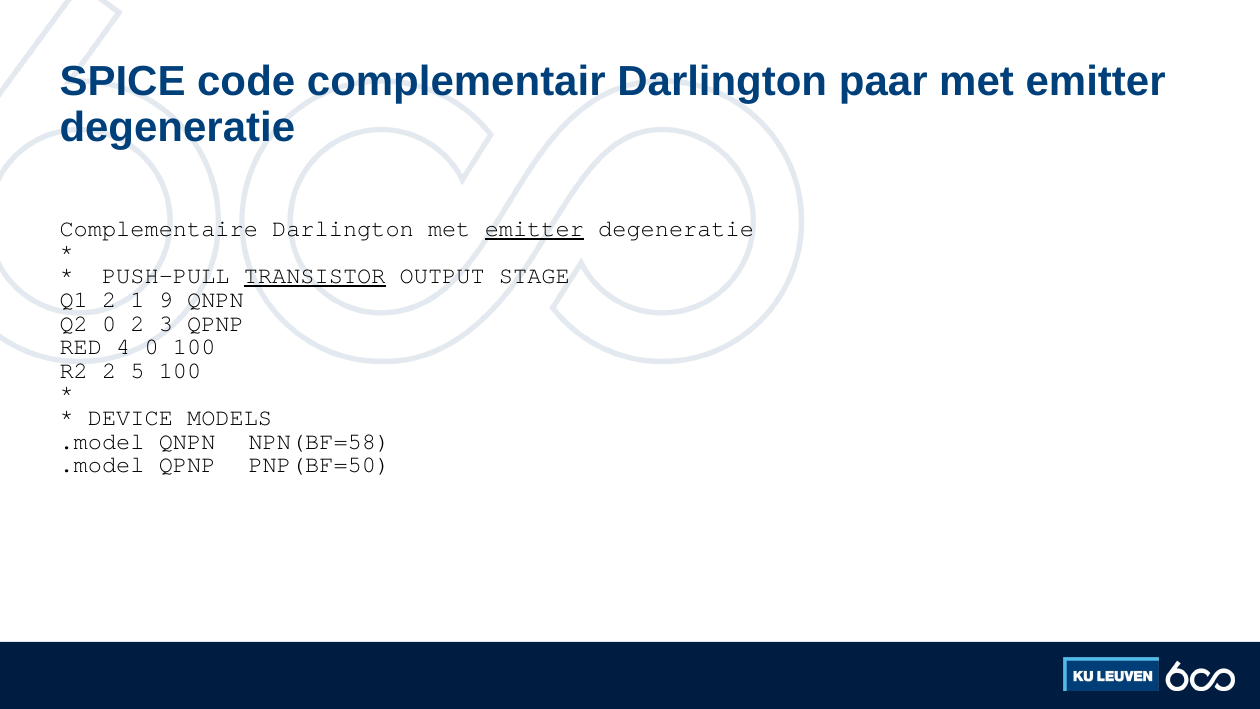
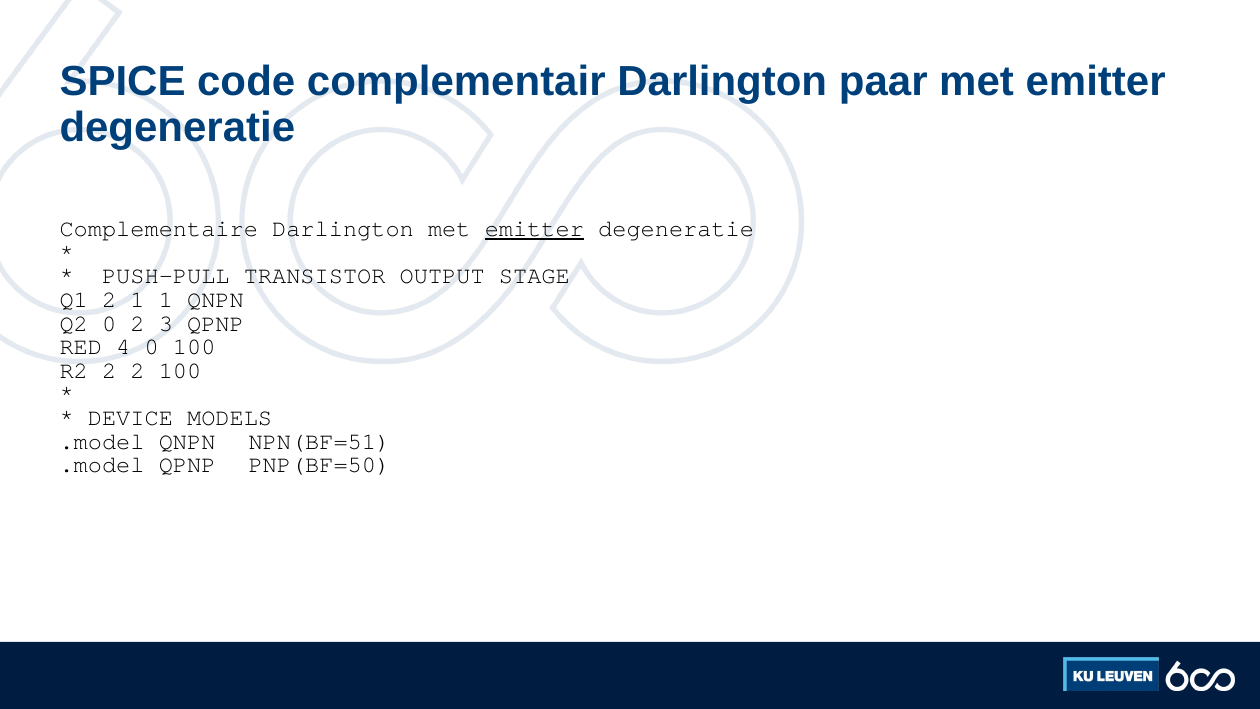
TRANSISTOR underline: present -> none (315, 276)
1 9: 9 -> 1 (166, 300)
2 5: 5 -> 2 (137, 370)
NPN(BF=58: NPN(BF=58 -> NPN(BF=51 (319, 441)
